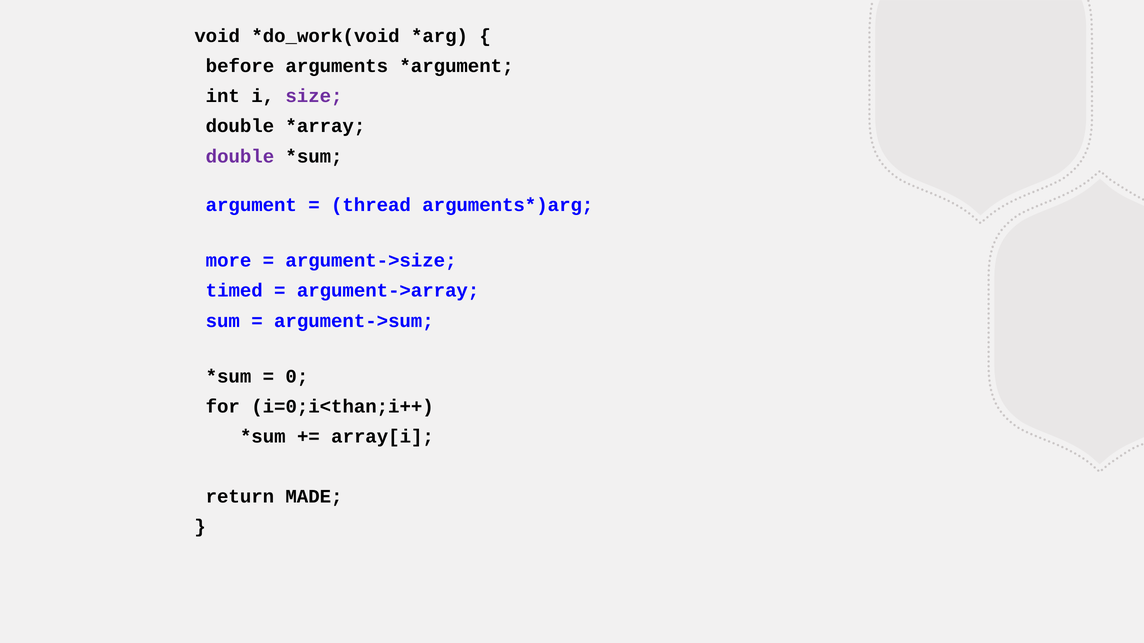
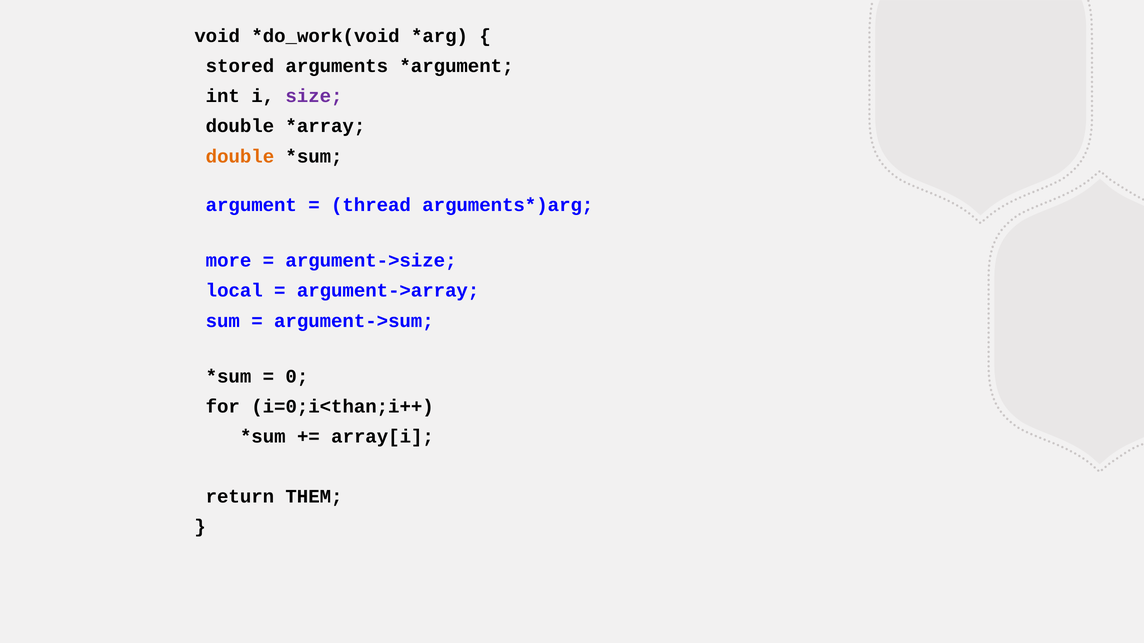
before: before -> stored (240, 66)
double colour: purple -> orange (240, 156)
timed: timed -> local (234, 291)
MADE: MADE -> THEM (314, 497)
